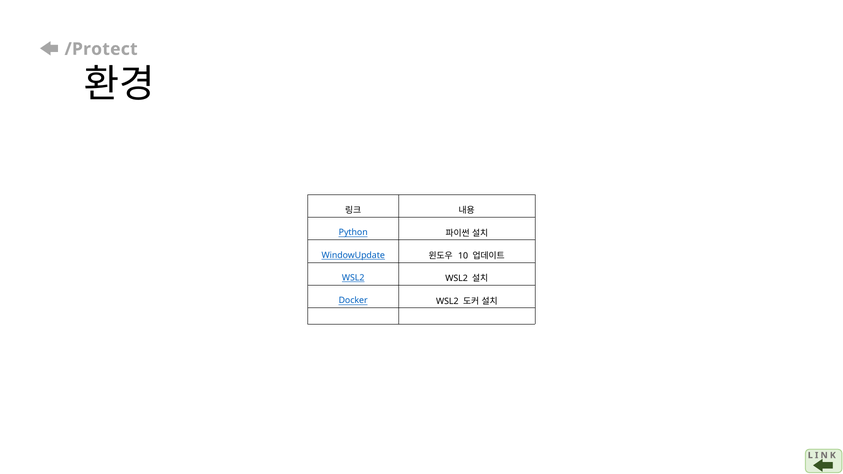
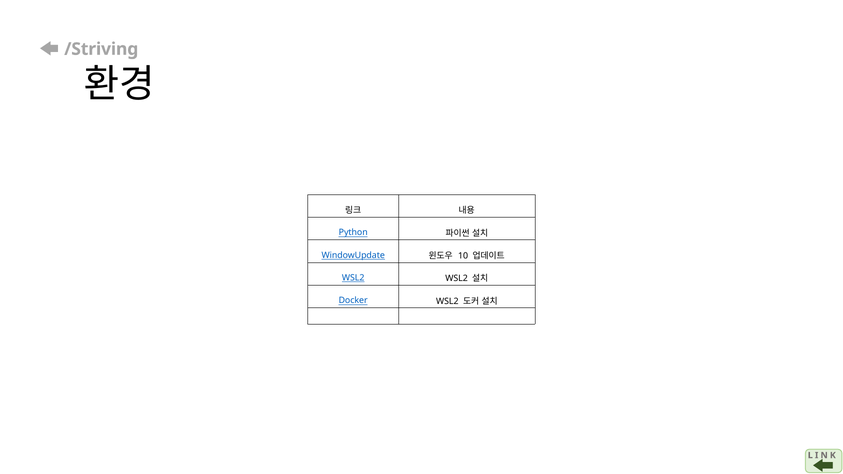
/Protect: /Protect -> /Striving (101, 49)
